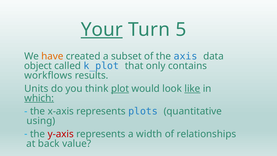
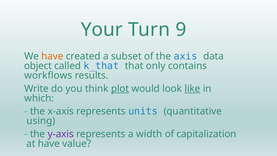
Your underline: present -> none (102, 30)
5: 5 -> 9 (181, 30)
k_plot: k_plot -> k_that (101, 66)
Units: Units -> Write (36, 89)
which underline: present -> none (39, 98)
plots: plots -> units (143, 111)
y-axis colour: red -> purple (61, 134)
relationships: relationships -> capitalization (206, 134)
at back: back -> have (49, 143)
